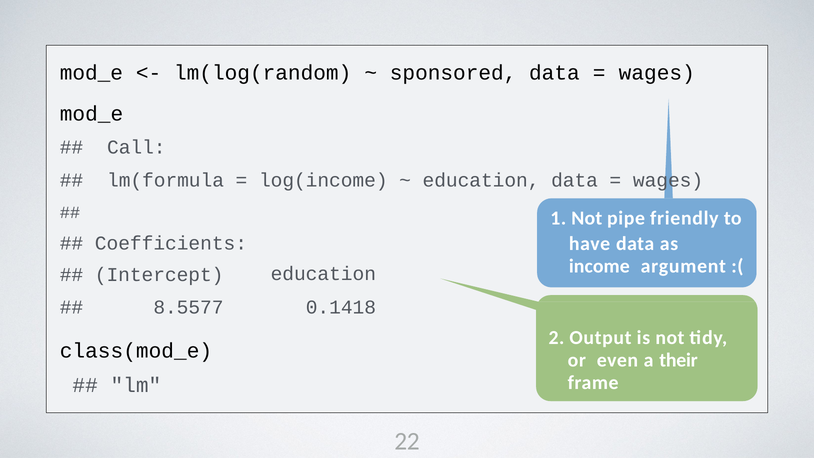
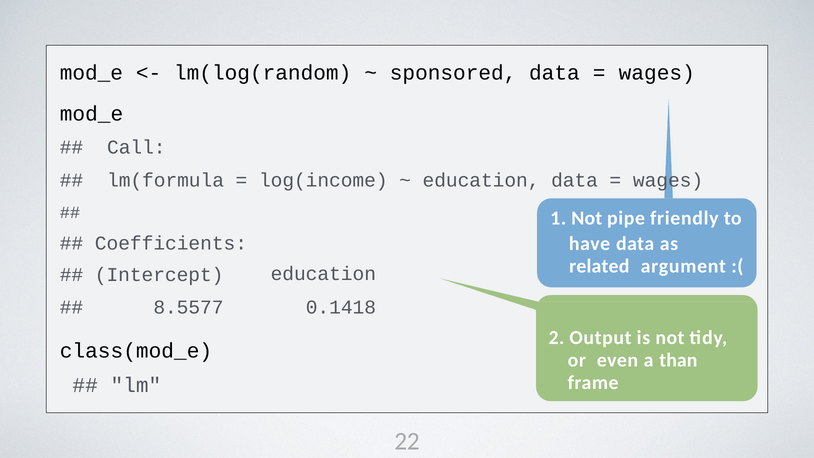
income: income -> related (599, 266)
their: their -> than (678, 360)
